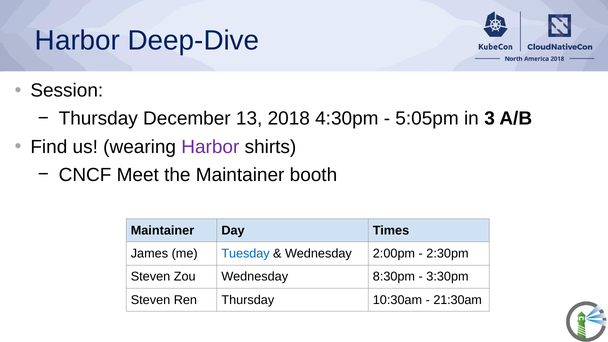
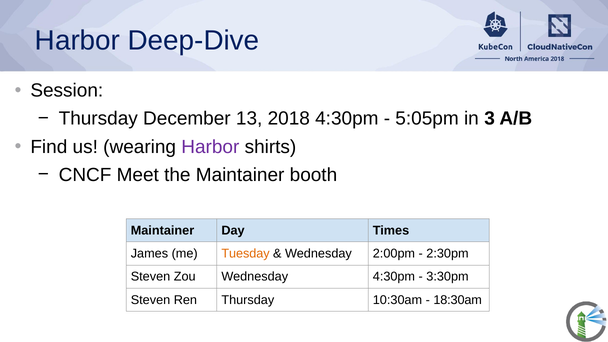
Tuesday colour: blue -> orange (246, 254)
Wednesday 8:30pm: 8:30pm -> 4:30pm (394, 277)
21:30am: 21:30am -> 18:30am (458, 300)
